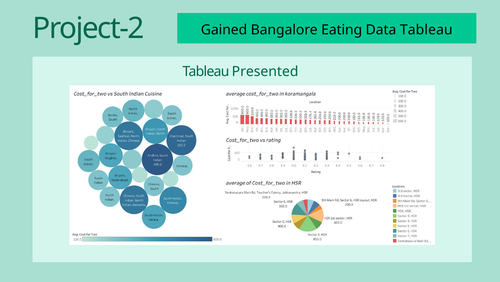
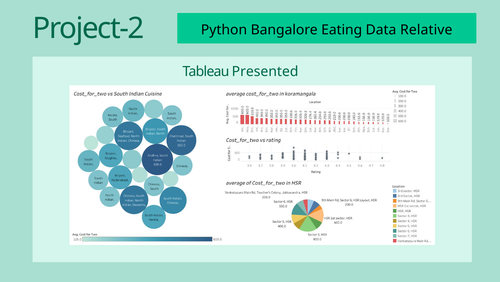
Gained: Gained -> Python (224, 30)
Data Tableau: Tableau -> Relative (426, 30)
